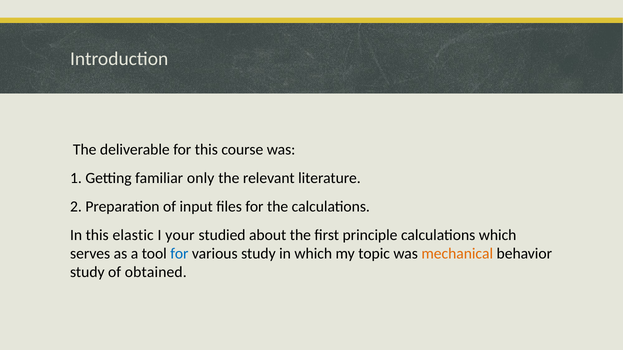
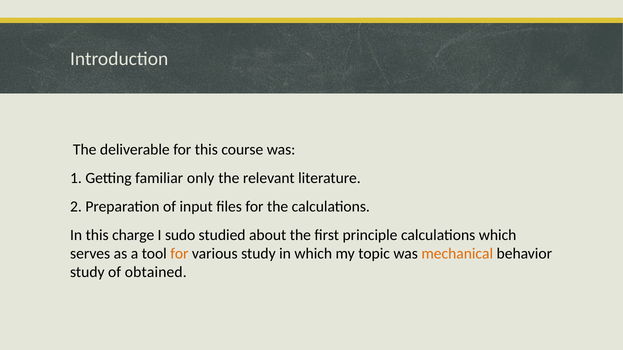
elastic: elastic -> charge (133, 235)
your: your -> sudo (180, 235)
for colour: blue -> orange (179, 254)
